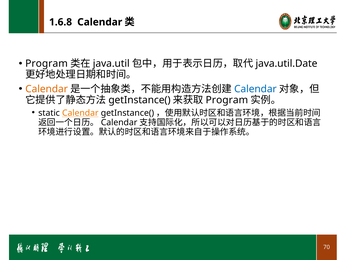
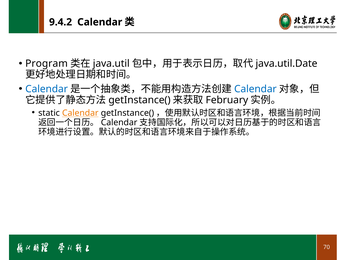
1.6.8: 1.6.8 -> 9.4.2 (61, 22)
Calendar colour: orange -> blue (47, 89)
Program: Program -> February (227, 100)
